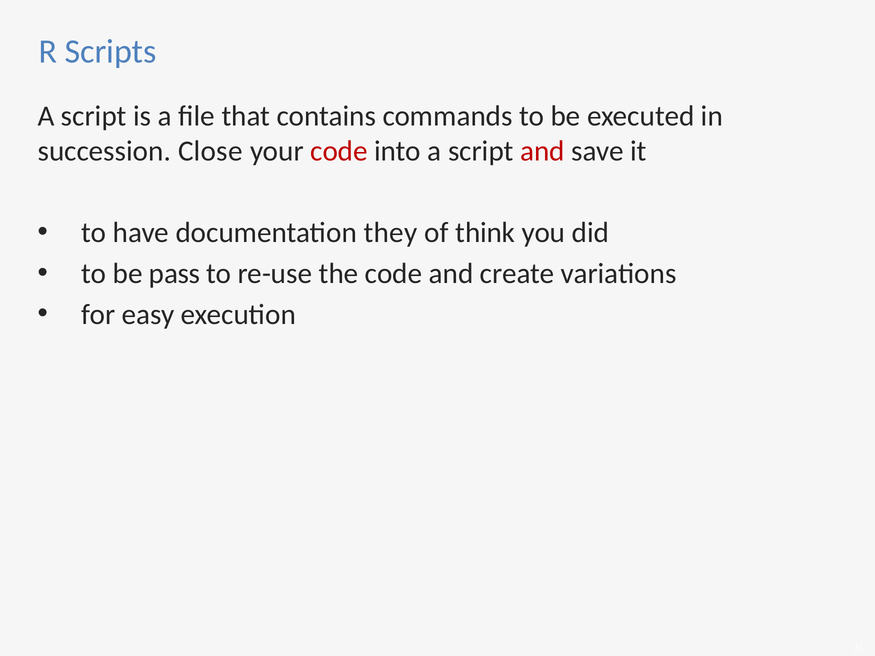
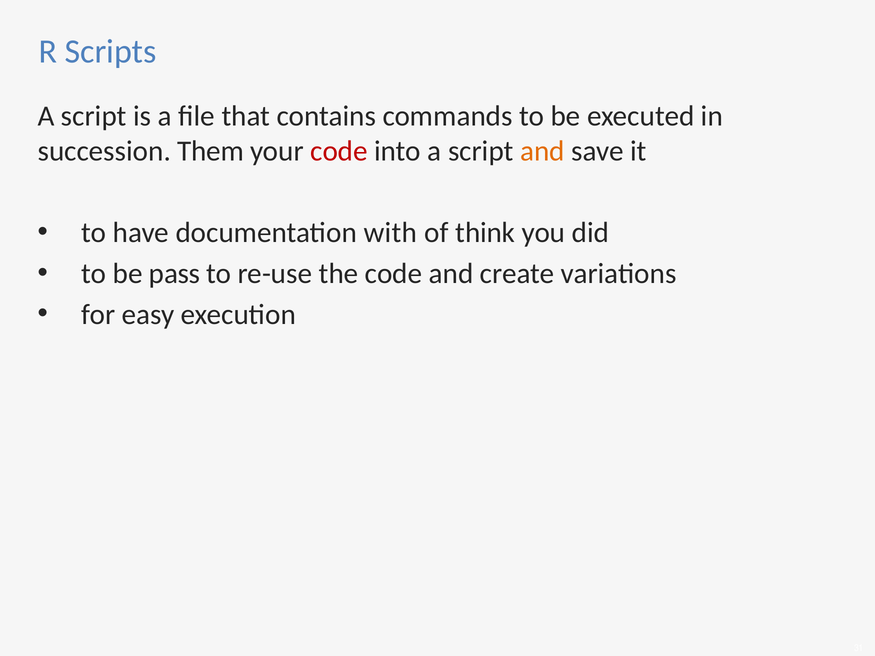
Close: Close -> Them (211, 151)
and colour: red -> orange (542, 151)
they: they -> with (390, 233)
